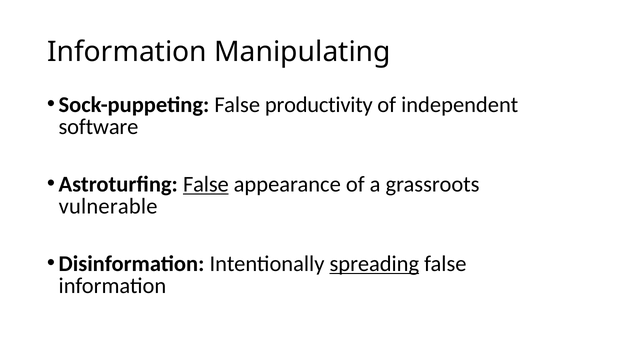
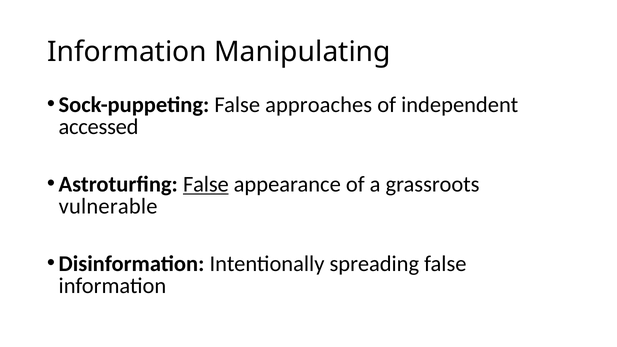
productivity: productivity -> approaches (319, 105)
software: software -> accessed (99, 127)
spreading underline: present -> none (374, 264)
